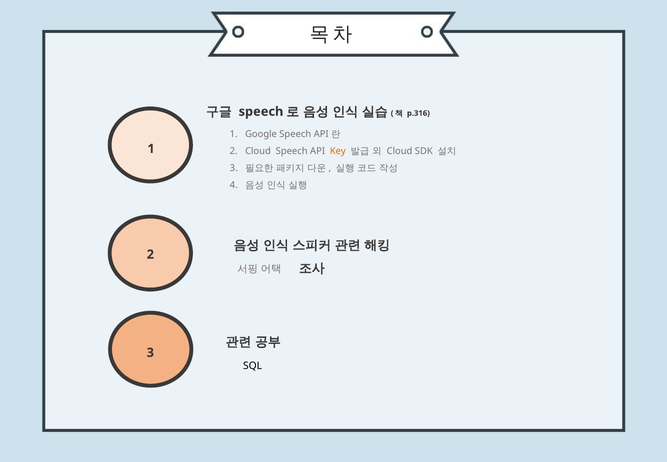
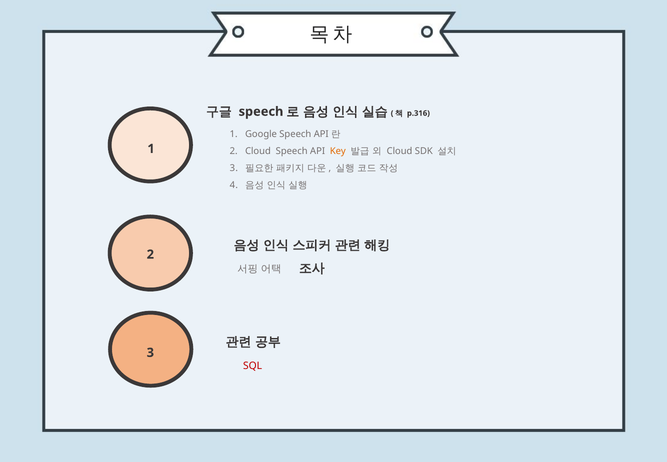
SQL colour: black -> red (253, 365)
